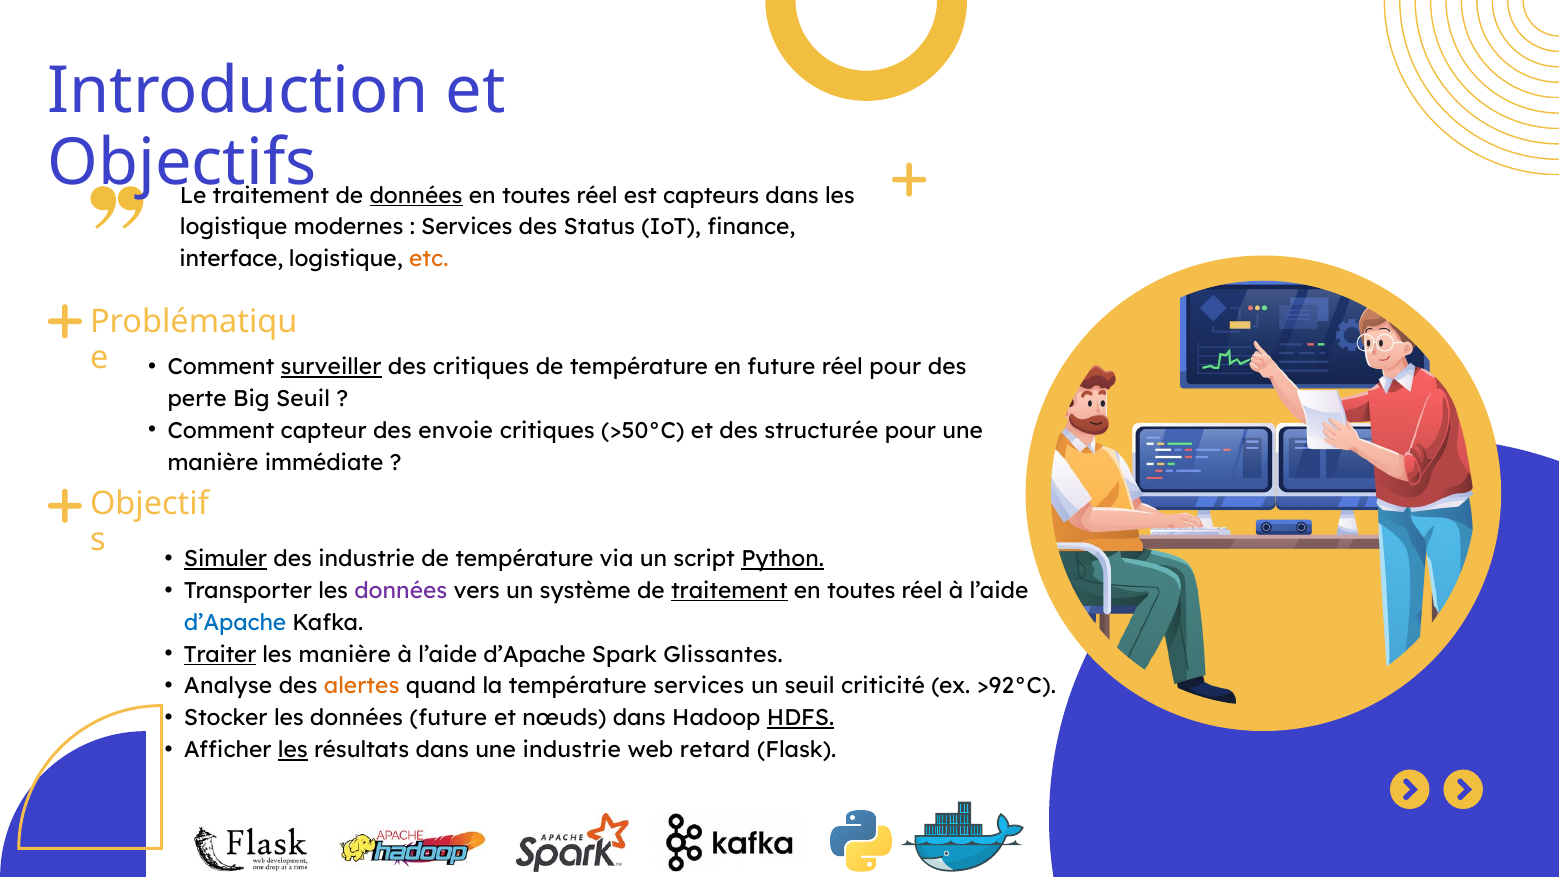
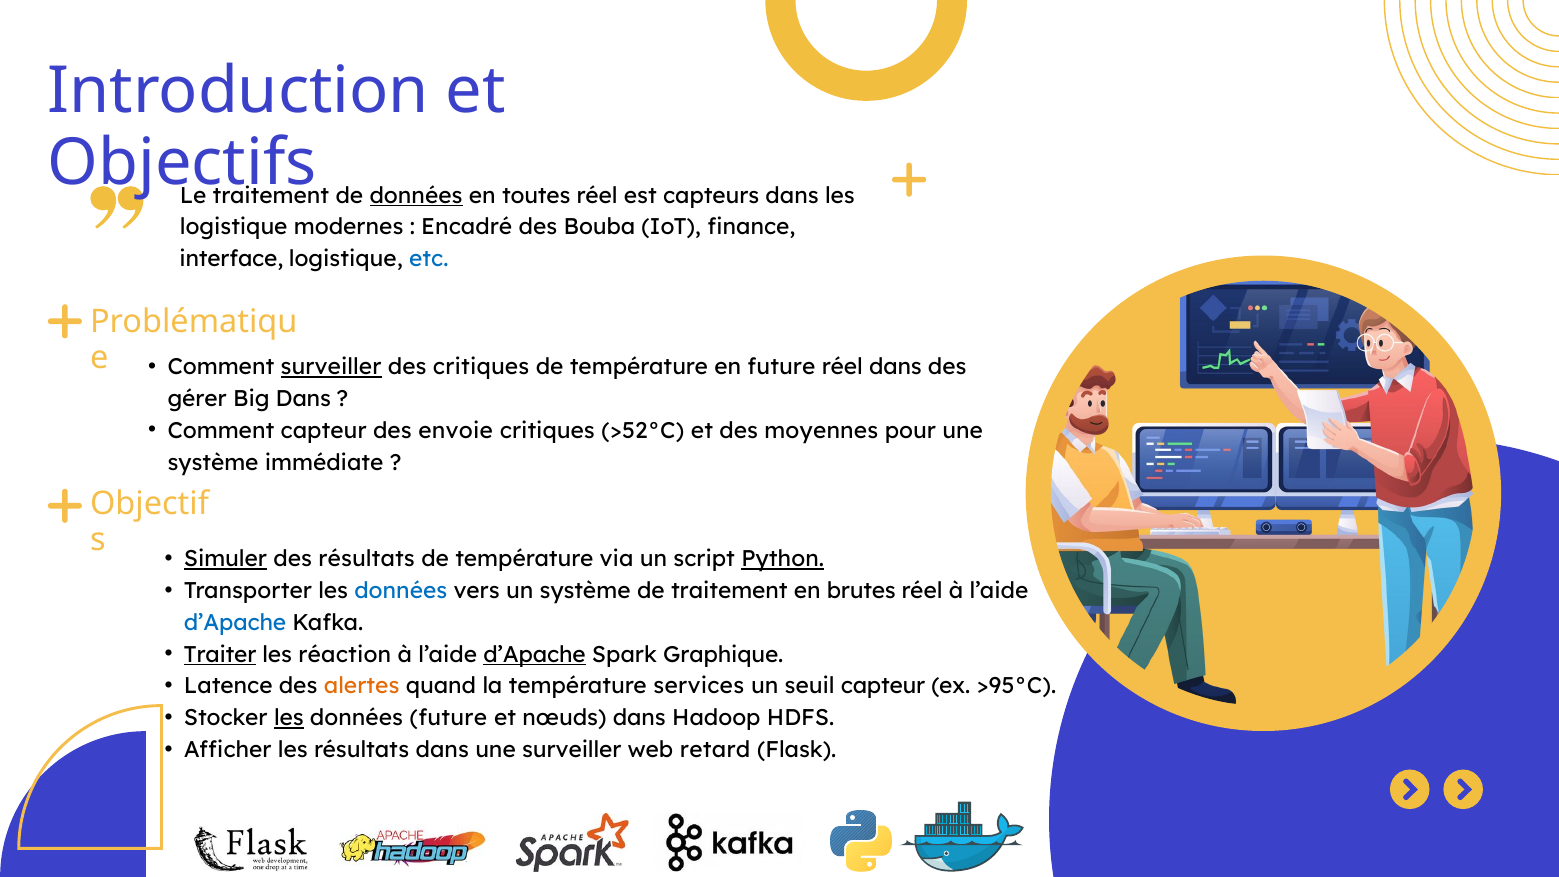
Services: Services -> Encadré (467, 227)
Status: Status -> Bouba (599, 227)
etc colour: orange -> blue (429, 259)
réel pour: pour -> dans (895, 367)
perte: perte -> gérer (197, 399)
Big Seuil: Seuil -> Dans (303, 399)
>50°C: >50°C -> >52°C (643, 431)
structurée: structurée -> moyennes (821, 431)
manière: manière -> système (213, 463)
des industrie: industrie -> résultats (367, 559)
données colour: purple -> blue (401, 591)
traitement underline: present -> none (729, 591)
toutes: toutes -> brutes (861, 591)
les manière: manière -> réaction (345, 655)
d’Apache underline: none -> present (535, 655)
Glissantes: Glissantes -> Graphique (723, 655)
Analyse: Analyse -> Latence (228, 686)
seuil criticité: criticité -> capteur (883, 686)
>92°C: >92°C -> >95°C (1016, 686)
les underline: none -> present (289, 718)
HDFS underline: present -> none (801, 718)
les underline: present -> none (293, 750)
une industrie: industrie -> surveiller (572, 750)
